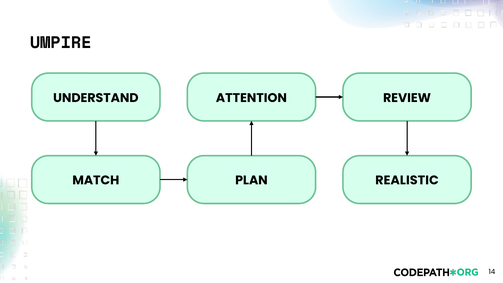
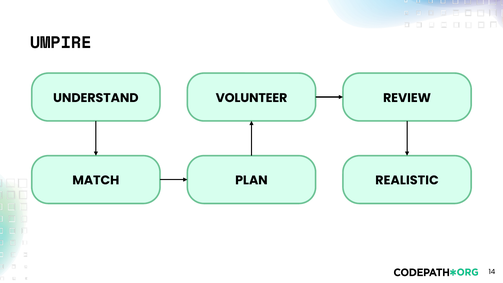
ATTENTION: ATTENTION -> VOLUNTEER (251, 98)
